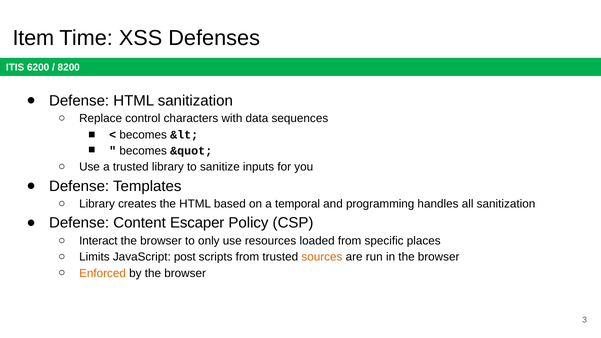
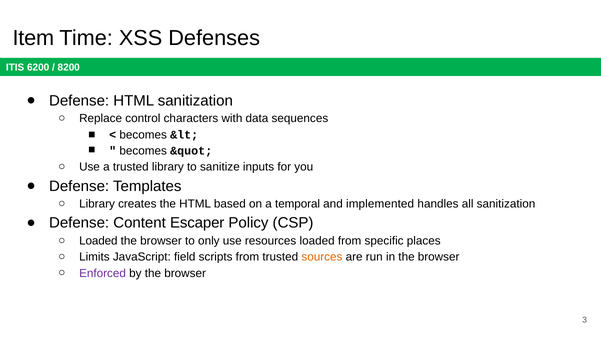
programming: programming -> implemented (380, 204)
Interact: Interact -> Loaded (98, 241)
post: post -> field (185, 257)
Enforced colour: orange -> purple (103, 273)
